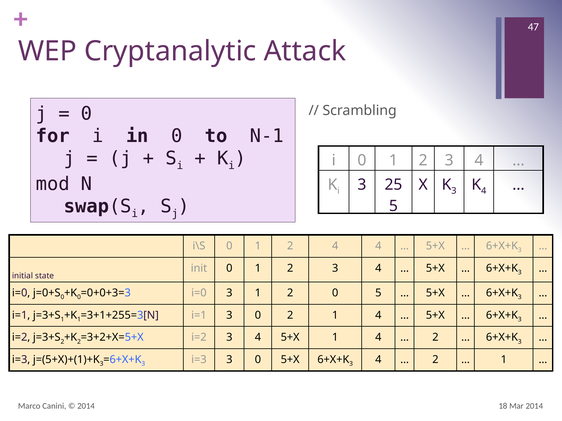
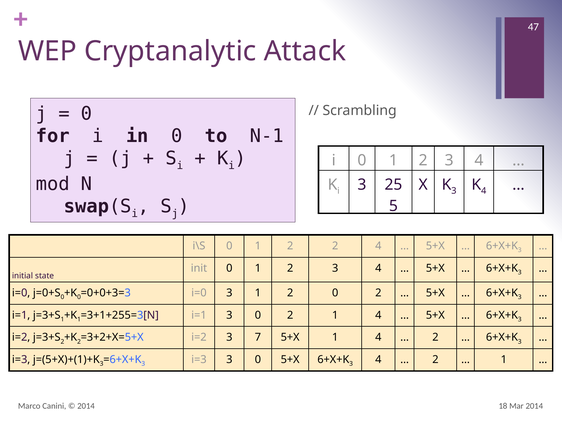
2 4: 4 -> 2 (335, 246)
2 0 5: 5 -> 2 (378, 293)
i=2 3 4: 4 -> 7 (258, 338)
